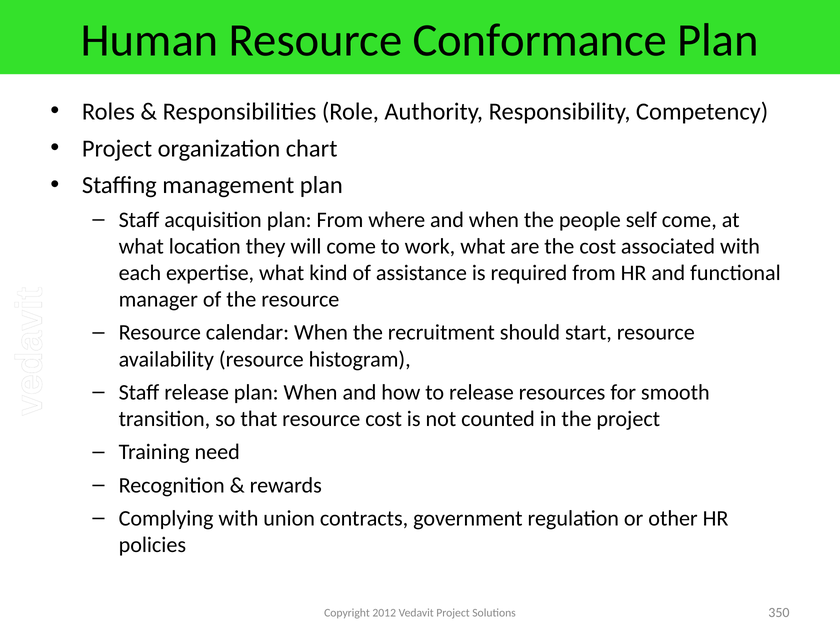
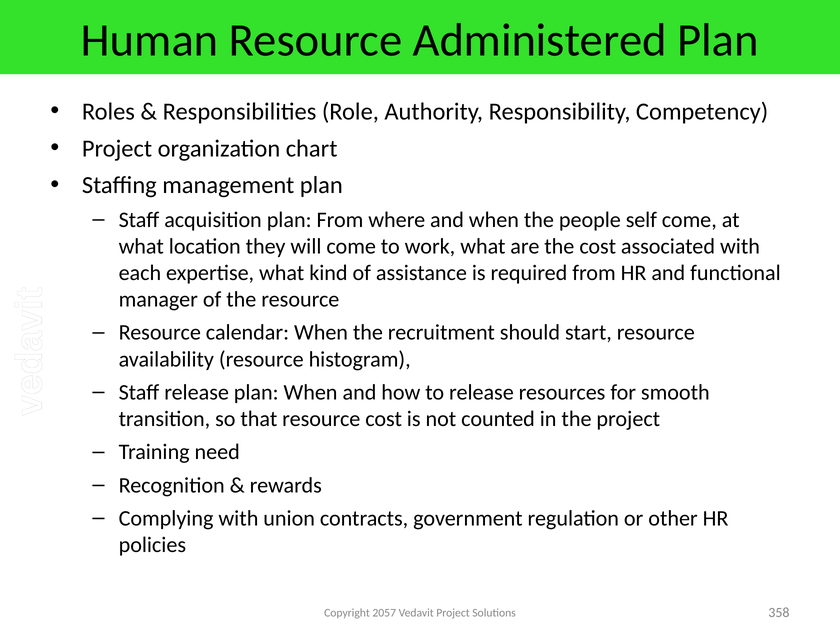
Conformance: Conformance -> Administered (540, 40)
2012: 2012 -> 2057 (384, 613)
350: 350 -> 358 (779, 613)
